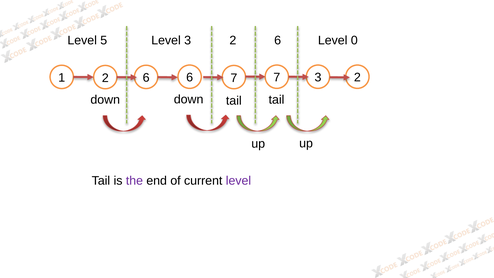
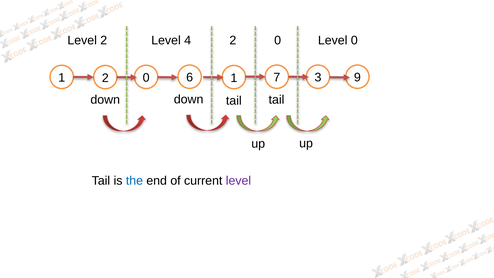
Level 5: 5 -> 2 (104, 40)
Level 3: 3 -> 4 (188, 40)
6: 6 -> 0 (278, 40)
1 2 6: 6 -> 0 (146, 78)
6 7: 7 -> 1 (234, 78)
7 3 2: 2 -> 9 (357, 78)
the colour: purple -> blue (134, 181)
